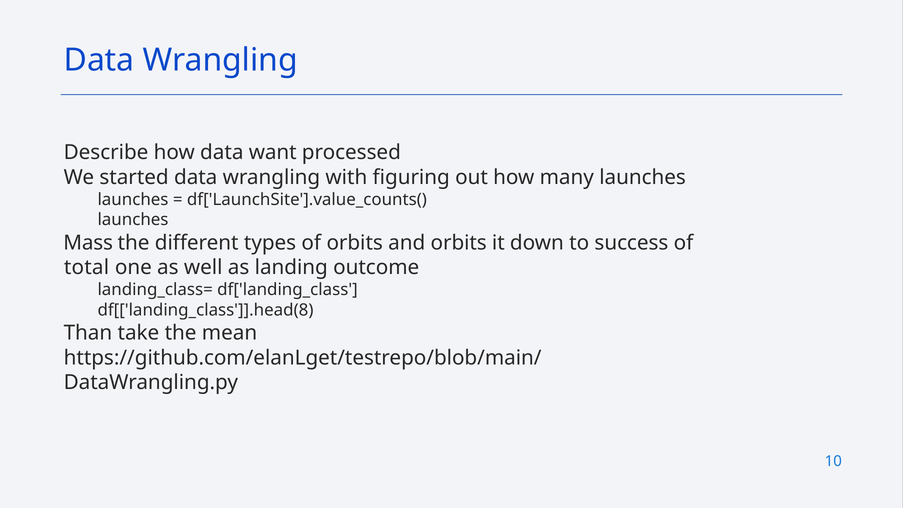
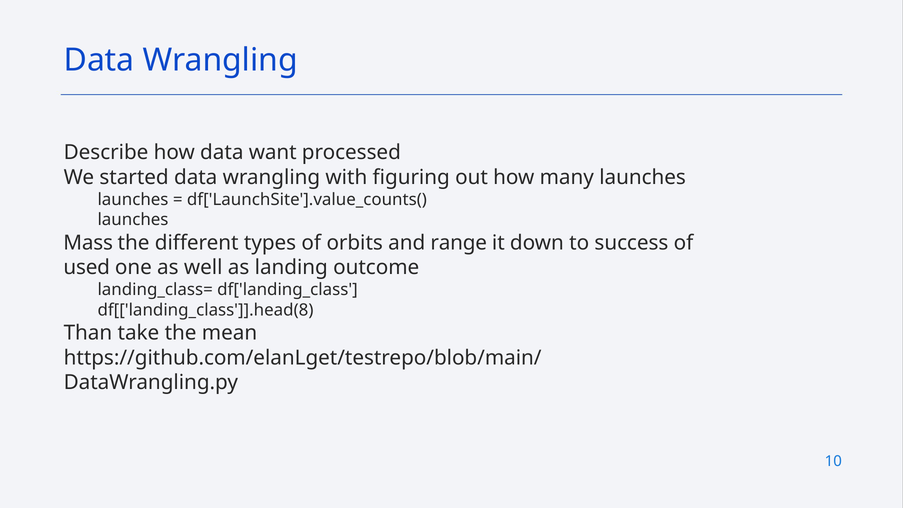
and orbits: orbits -> range (459, 243)
total: total -> used (87, 268)
